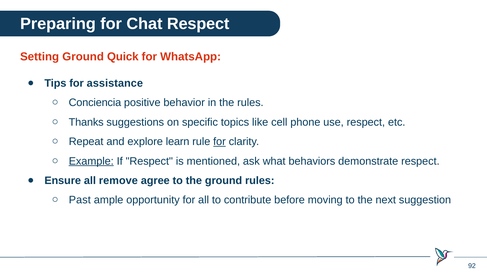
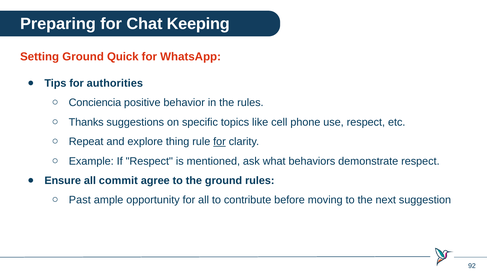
Chat Respect: Respect -> Keeping (198, 24)
assistance: assistance -> authorities (115, 83)
learn: learn -> thing (178, 142)
Example underline: present -> none (91, 161)
remove: remove -> commit (118, 181)
